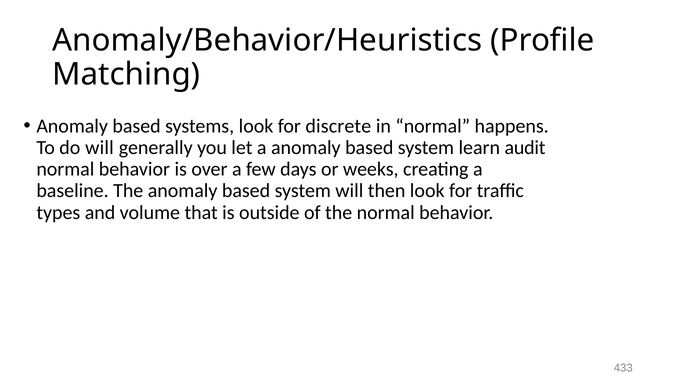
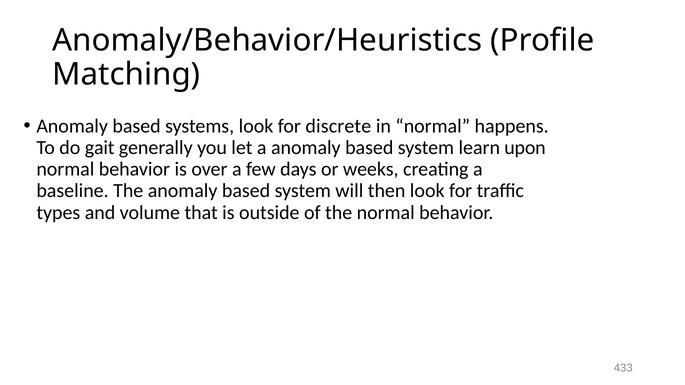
do will: will -> gait (100, 148)
audit: audit -> upon (525, 148)
